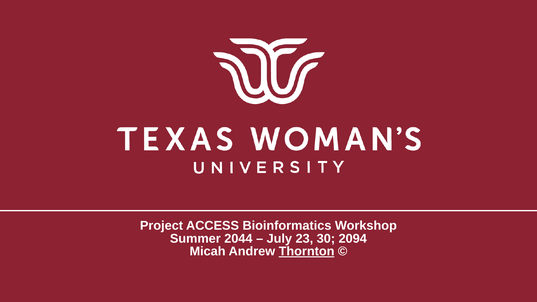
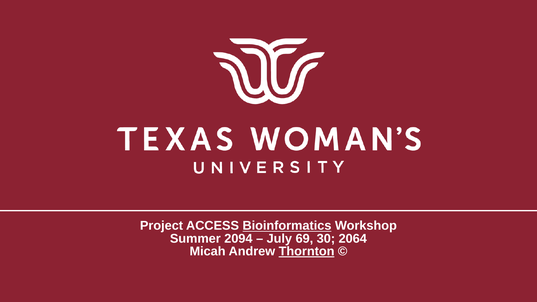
Bioinformatics underline: none -> present (287, 226)
2044: 2044 -> 2094 (238, 239)
23: 23 -> 69 (304, 239)
2094: 2094 -> 2064 (353, 239)
